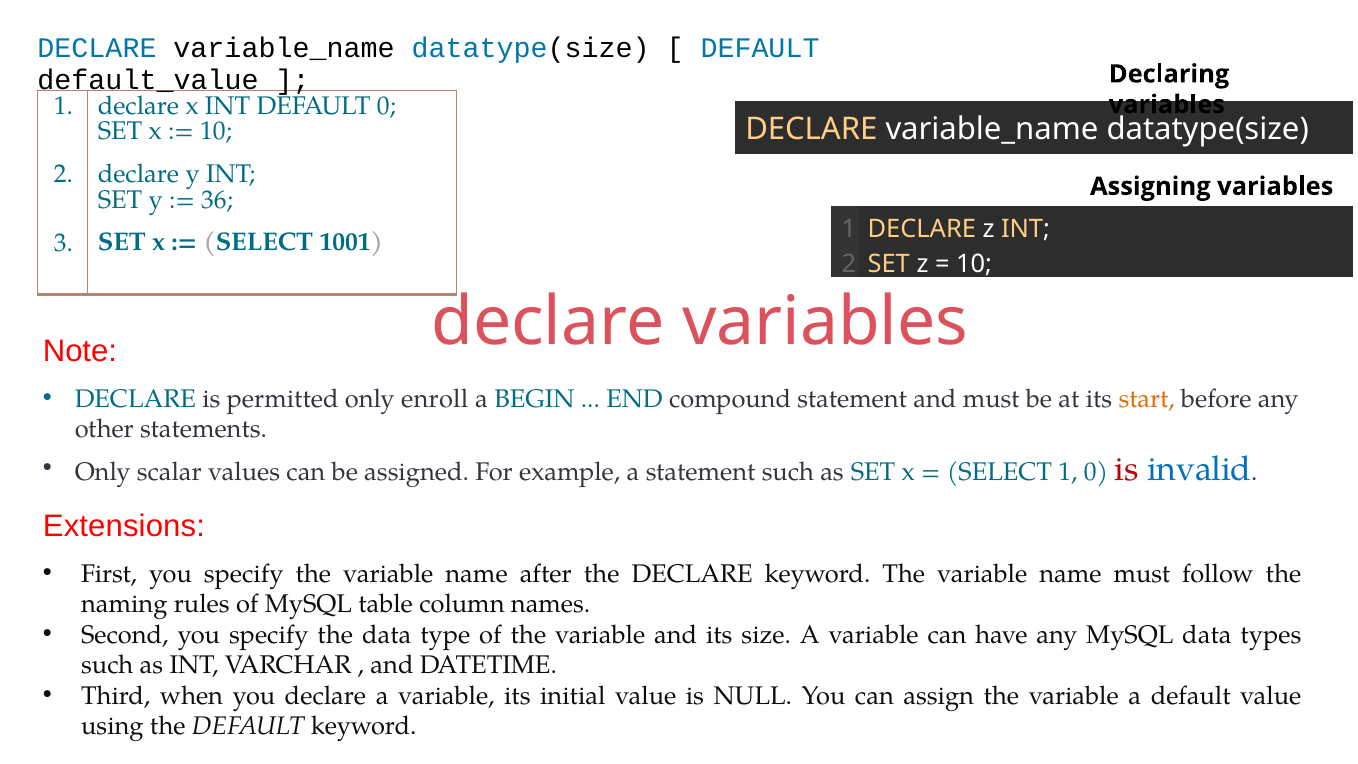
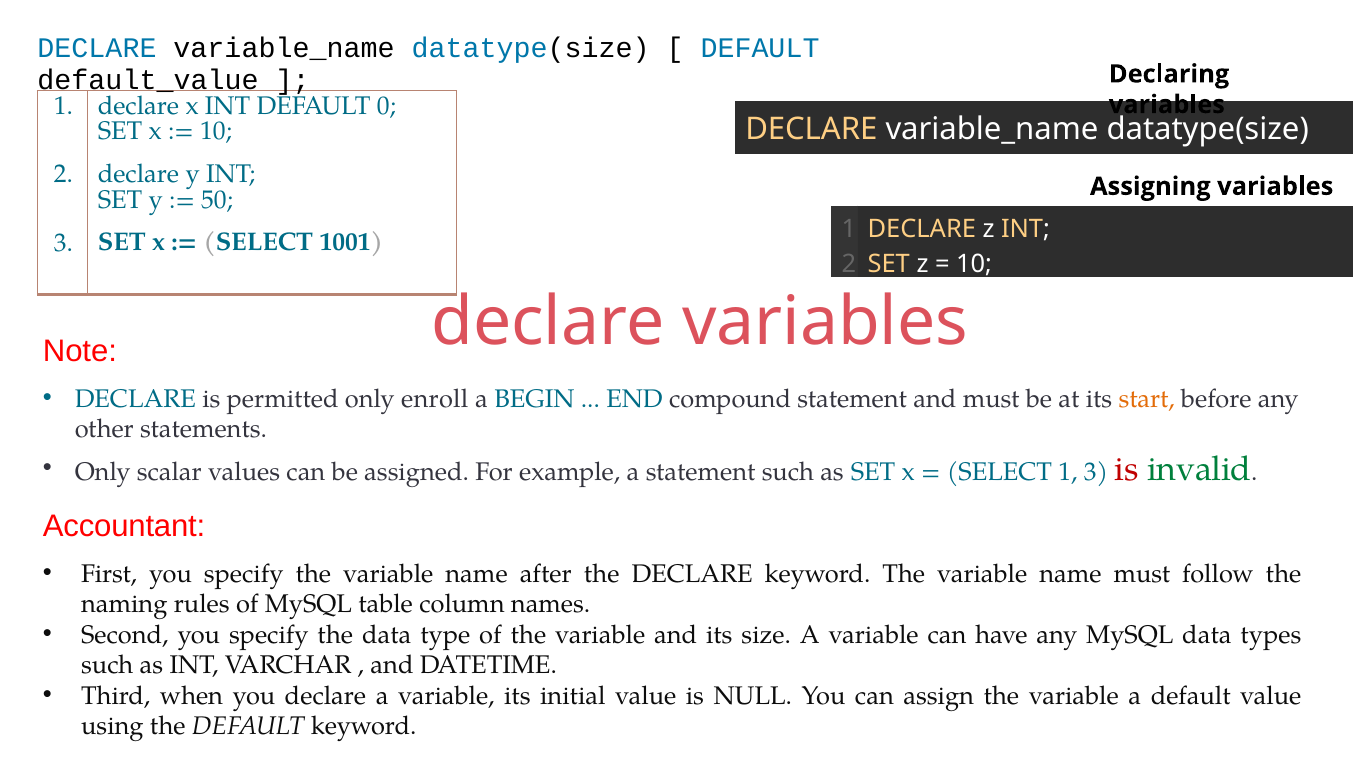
36: 36 -> 50 (217, 200)
1 0: 0 -> 3 (1096, 472)
invalid colour: blue -> green (1199, 469)
Extensions: Extensions -> Accountant (124, 526)
